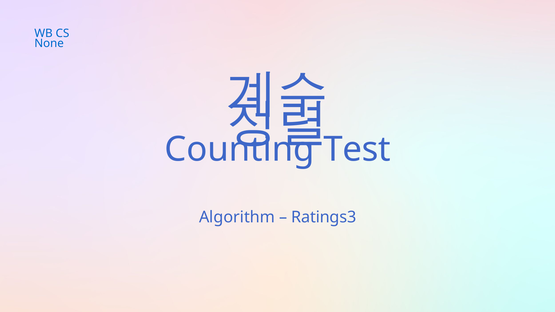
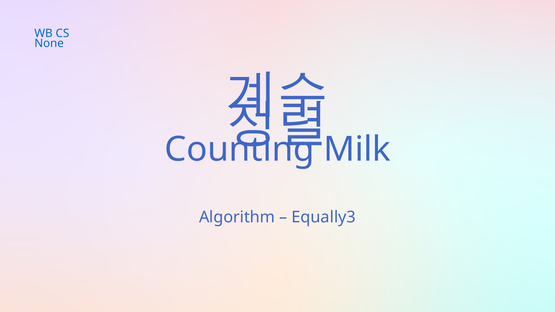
Test: Test -> Milk (357, 149)
Ratings3: Ratings3 -> Equally3 (324, 217)
